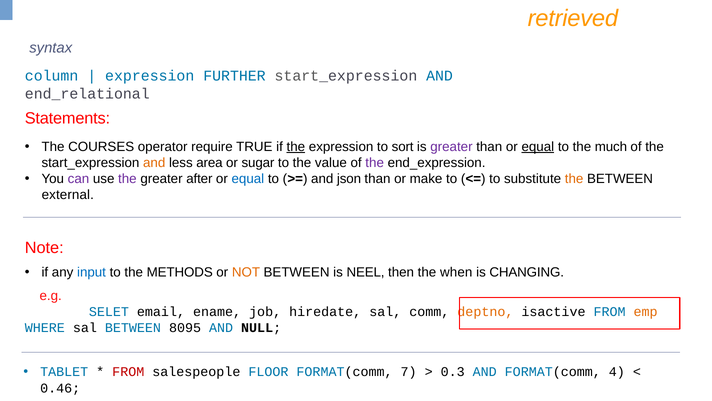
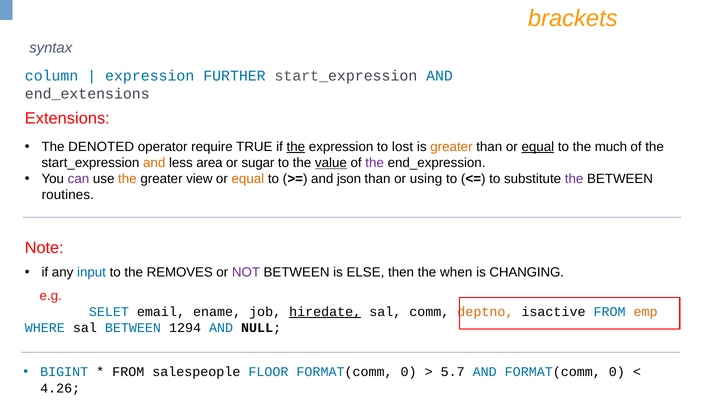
retrieved: retrieved -> brackets (573, 19)
end_relational: end_relational -> end_extensions (87, 94)
Statements: Statements -> Extensions (67, 118)
COURSES: COURSES -> DENOTED (101, 147)
sort: sort -> lost (403, 147)
greater colour: purple -> orange (451, 147)
value underline: none -> present (331, 163)
the colour: purple -> orange (127, 179)
after: after -> view (199, 179)
equal colour: blue -> orange (248, 179)
make: make -> using (426, 179)
the colour: orange -> purple (574, 179)
external: external -> routines (68, 195)
METHODS: METHODS -> REMOVES (180, 272)
NOT colour: orange -> purple (246, 272)
NEEL: NEEL -> ELSE (365, 272)
hiredate underline: none -> present (325, 311)
8095: 8095 -> 1294 (185, 327)
TABLET: TABLET -> BIGINT (64, 372)
FROM colour: red -> black (128, 372)
7: 7 -> 0 (409, 372)
0.3: 0.3 -> 5.7 (453, 372)
AND FORMAT(comm 4: 4 -> 0 (617, 372)
0.46: 0.46 -> 4.26 (60, 388)
